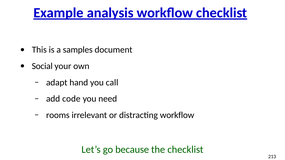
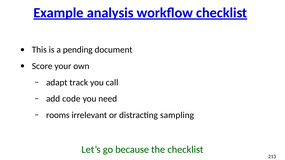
samples: samples -> pending (78, 50)
Social: Social -> Score (42, 66)
hand: hand -> track (79, 83)
distracting workflow: workflow -> sampling (177, 115)
